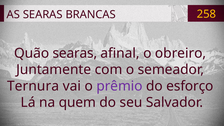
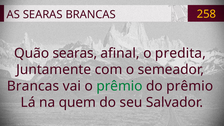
obreiro: obreiro -> predita (180, 53)
Ternura: Ternura -> Brancas (33, 86)
prêmio colour: purple -> green (119, 86)
do esforço: esforço -> prêmio (190, 86)
